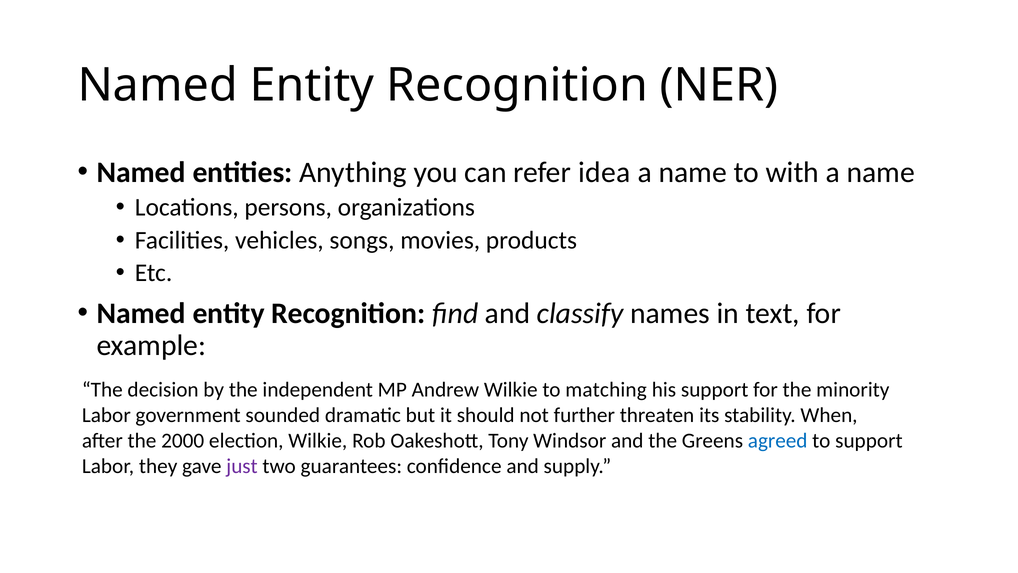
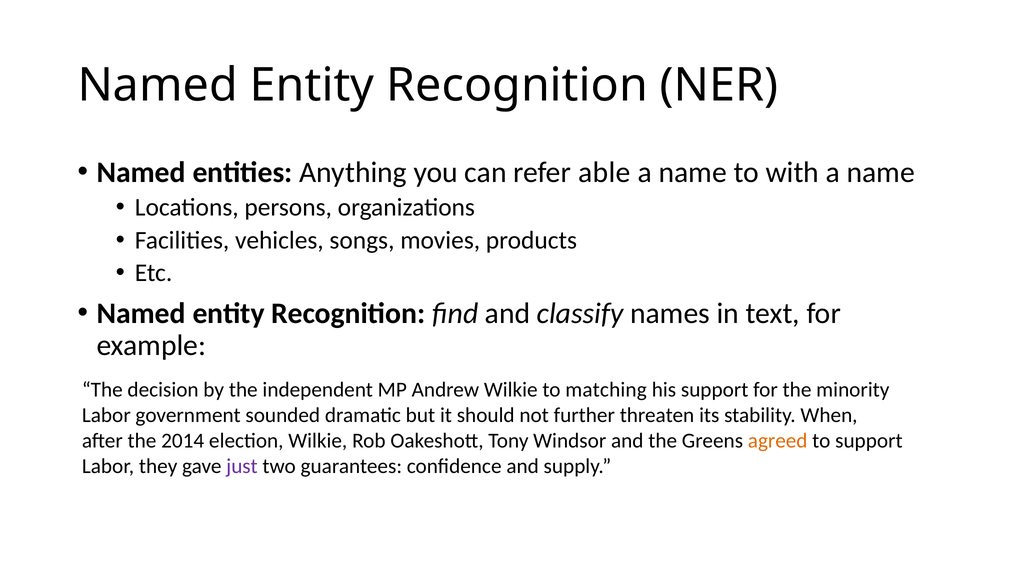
idea: idea -> able (604, 172)
2000: 2000 -> 2014 (183, 441)
agreed colour: blue -> orange (778, 441)
